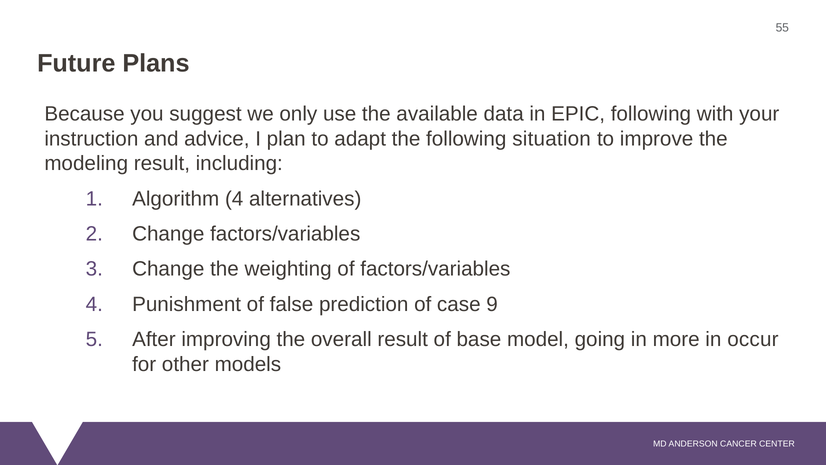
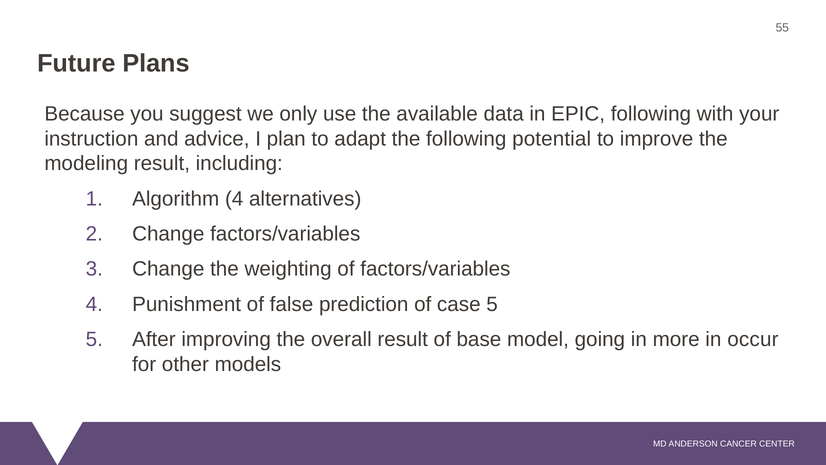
situation: situation -> potential (552, 139)
case 9: 9 -> 5 (492, 304)
